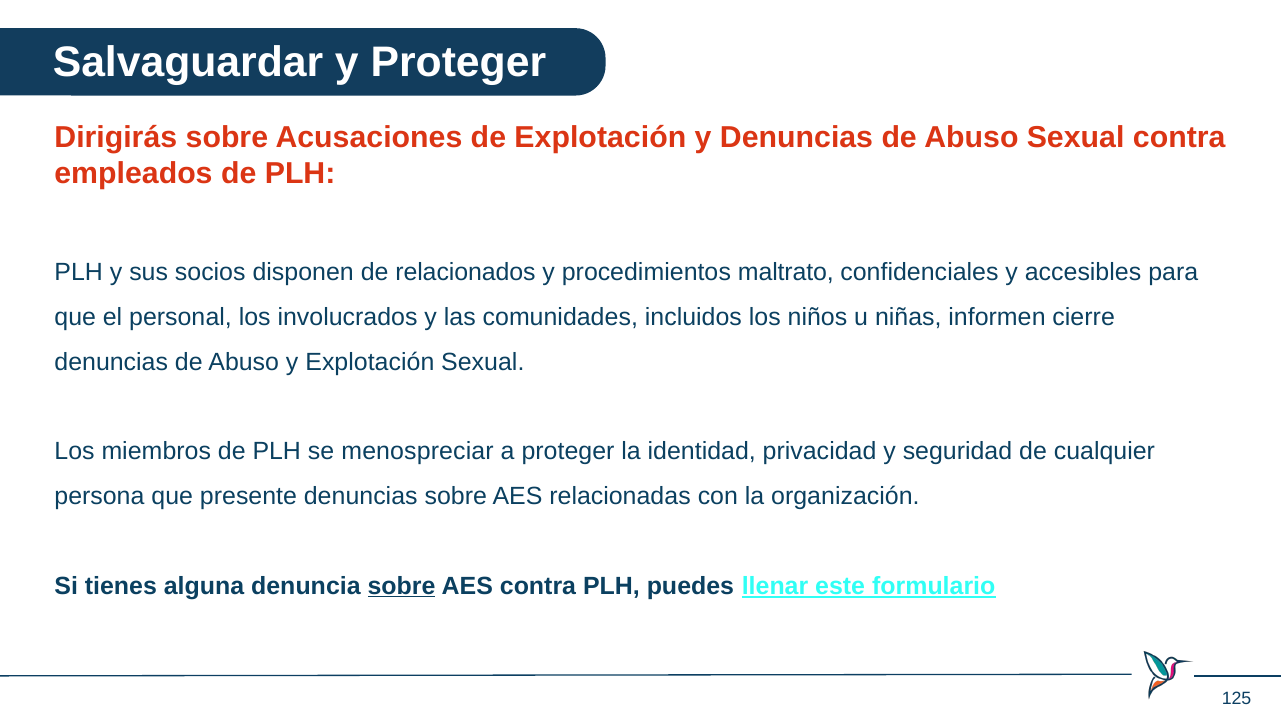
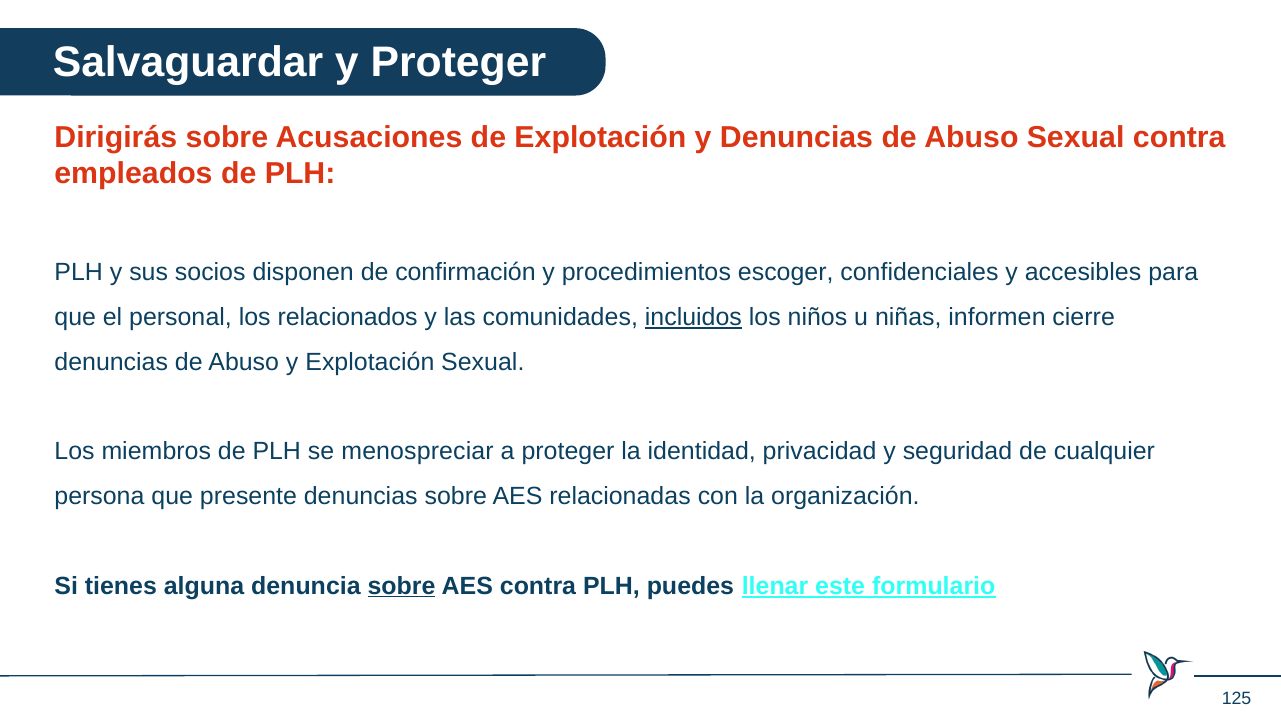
relacionados: relacionados -> confirmación (465, 273)
maltrato: maltrato -> escoger (786, 273)
involucrados: involucrados -> relacionados (348, 317)
incluidos underline: none -> present (693, 317)
